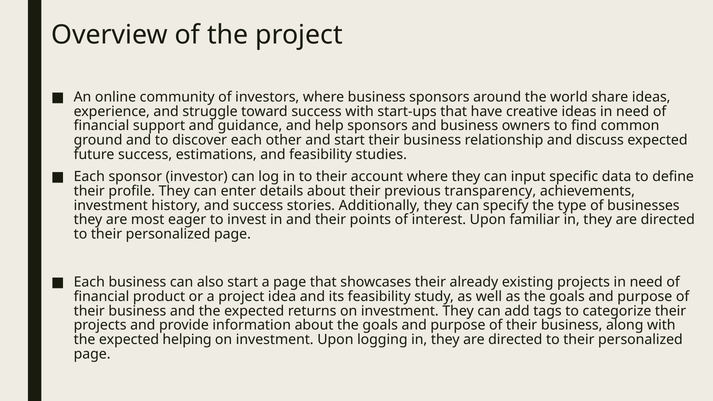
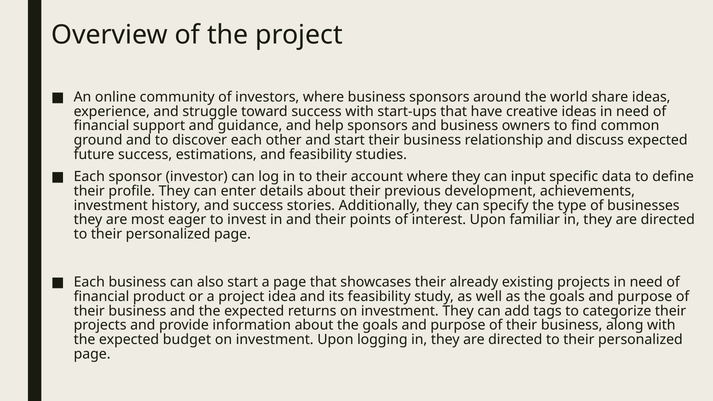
transparency: transparency -> development (490, 191)
helping: helping -> budget (187, 340)
